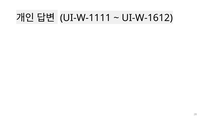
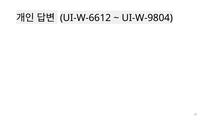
UI-W-1111: UI-W-1111 -> UI-W-6612 (86, 18)
UI-W-1612: UI-W-1612 -> UI-W-9804 (147, 18)
